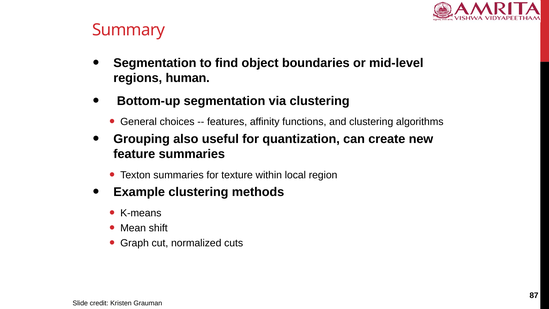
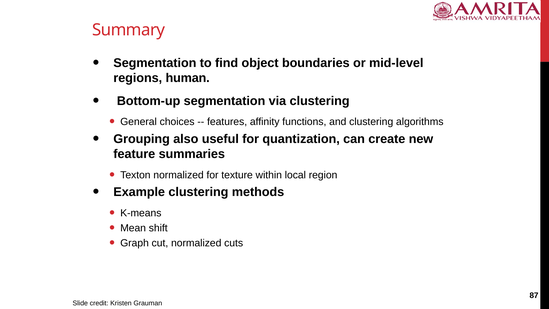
Texton summaries: summaries -> normalized (179, 175)
